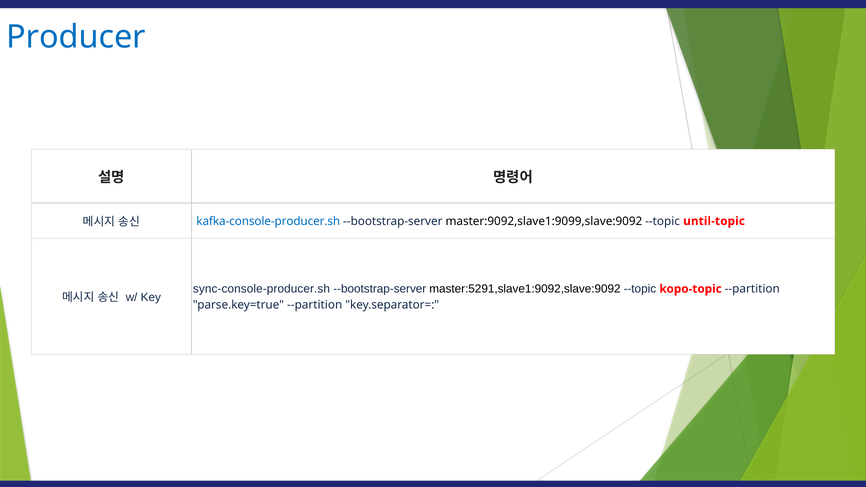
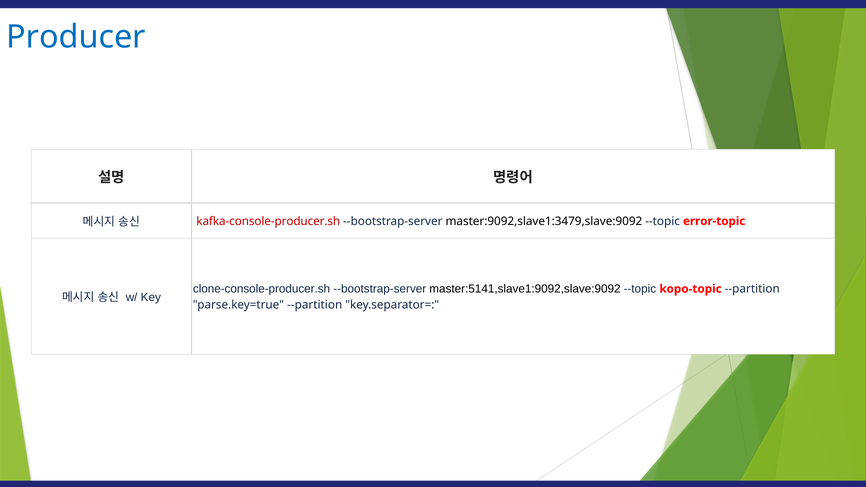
kafka-console-producer.sh colour: blue -> red (268, 221)
master:9092,slave1:9099,slave:9092: master:9092,slave1:9099,slave:9092 -> master:9092,slave1:3479,slave:9092 (544, 221)
until-topic: until-topic -> error-topic (714, 221)
sync-console-producer.sh: sync-console-producer.sh -> clone-console-producer.sh (262, 289)
master:5291,slave1:9092,slave:9092: master:5291,slave1:9092,slave:9092 -> master:5141,slave1:9092,slave:9092 (525, 289)
